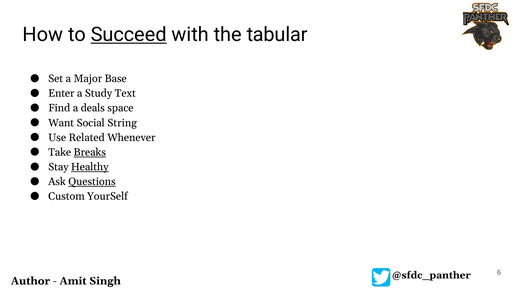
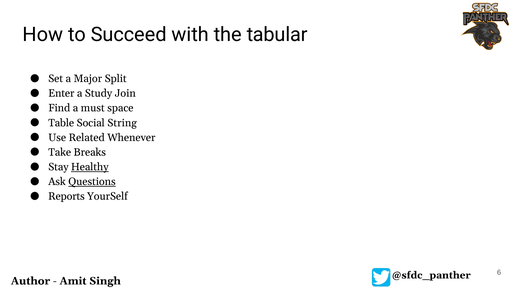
Succeed underline: present -> none (129, 35)
Base: Base -> Split (116, 79)
Text: Text -> Join (125, 94)
deals: deals -> must (93, 108)
Want: Want -> Table (61, 123)
Breaks underline: present -> none (90, 153)
Custom: Custom -> Reports (67, 197)
